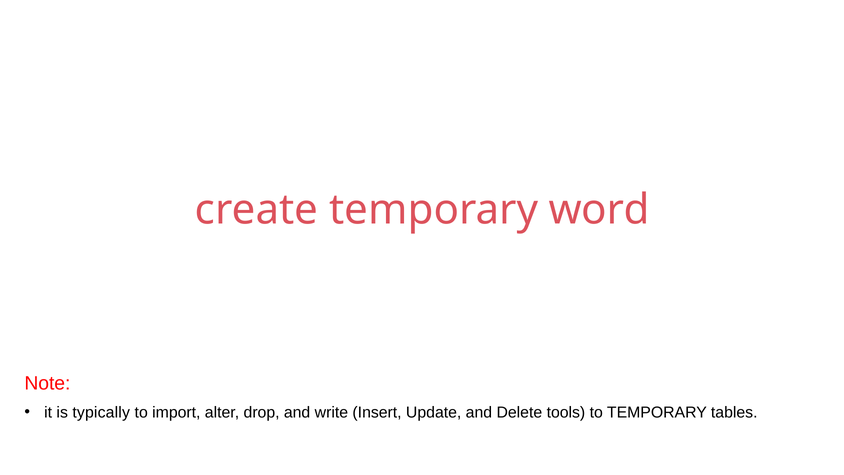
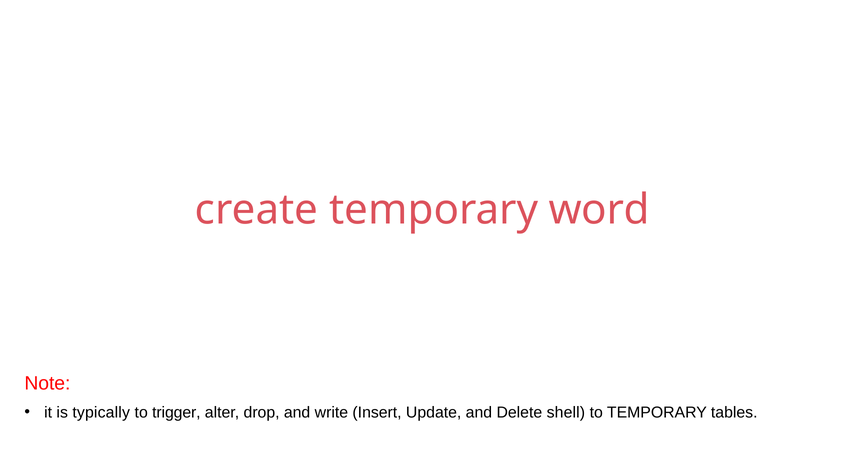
import: import -> trigger (176, 412)
tools: tools -> shell (566, 412)
